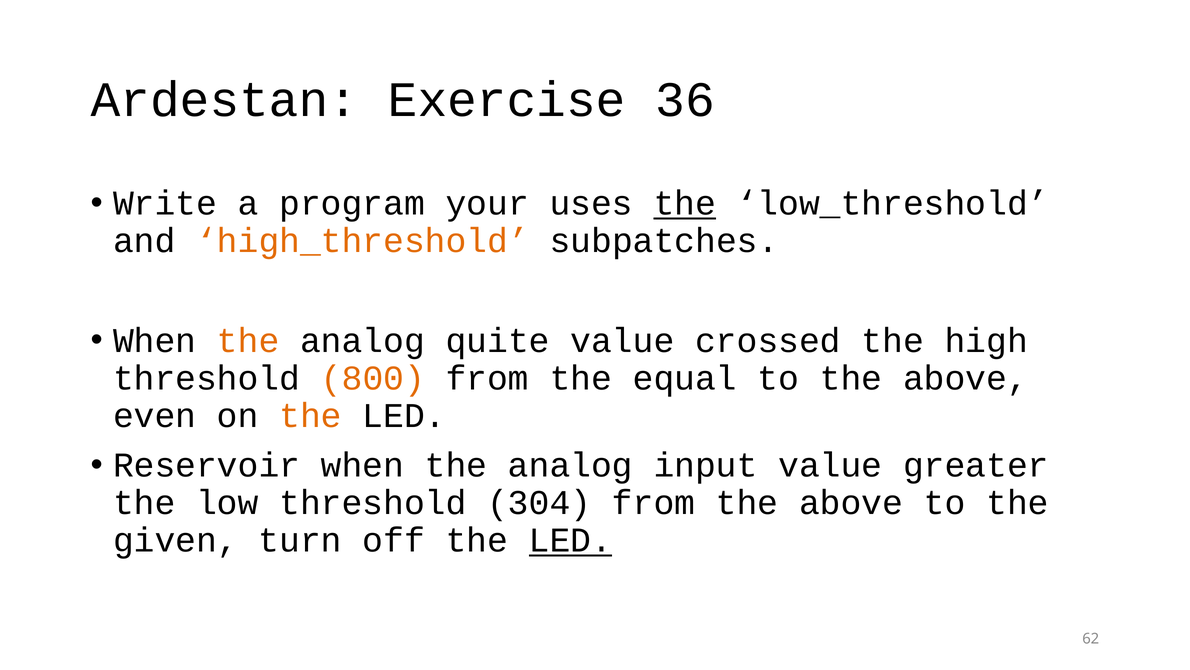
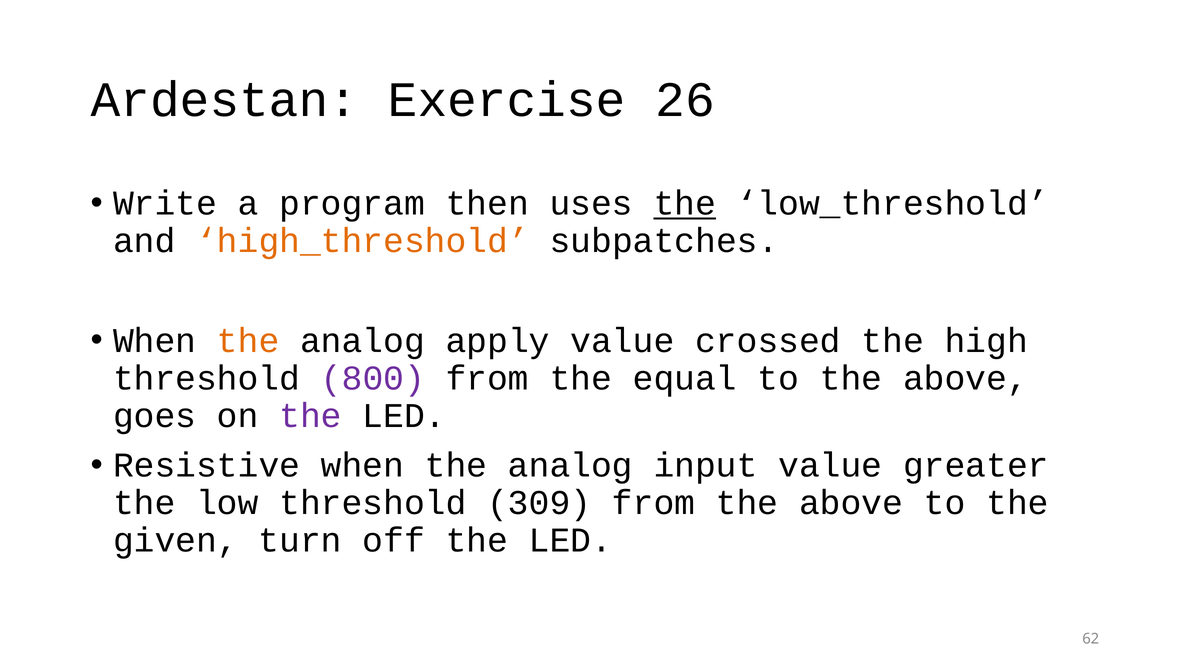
36: 36 -> 26 (685, 100)
your: your -> then (487, 203)
quite: quite -> apply (498, 340)
800 colour: orange -> purple (373, 378)
even: even -> goes (155, 415)
the colour: orange -> purple (311, 415)
Reservoir: Reservoir -> Resistive (207, 465)
304: 304 -> 309 (539, 502)
LED underline: present -> none (570, 540)
